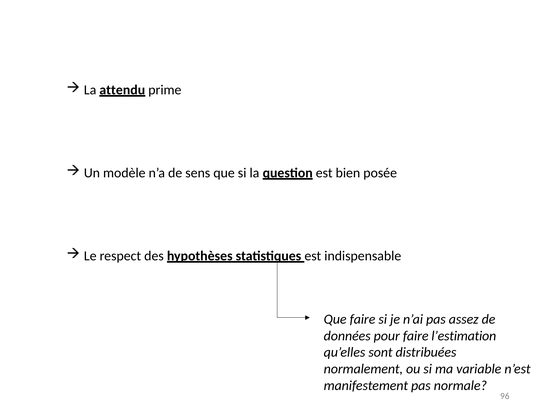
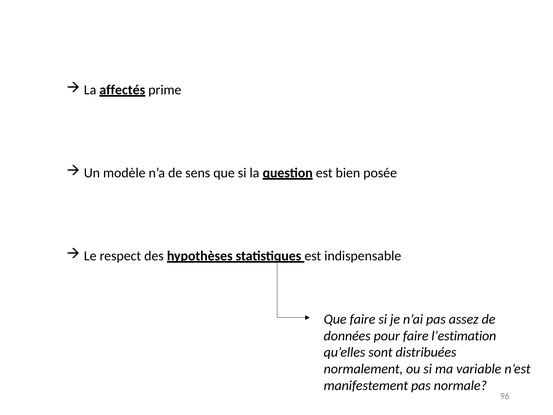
attendu: attendu -> affectés (122, 90)
